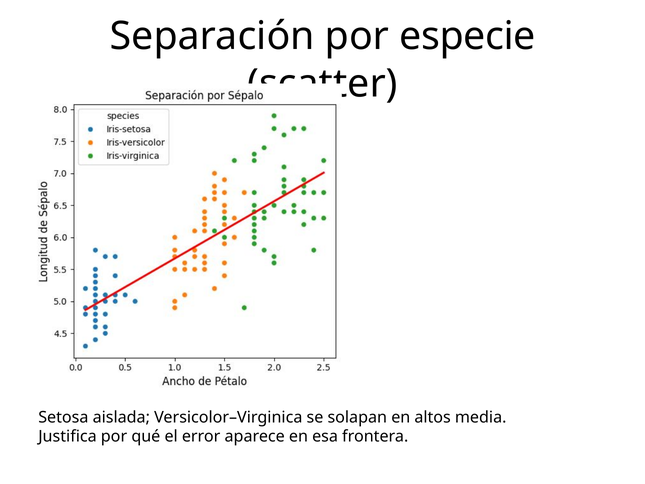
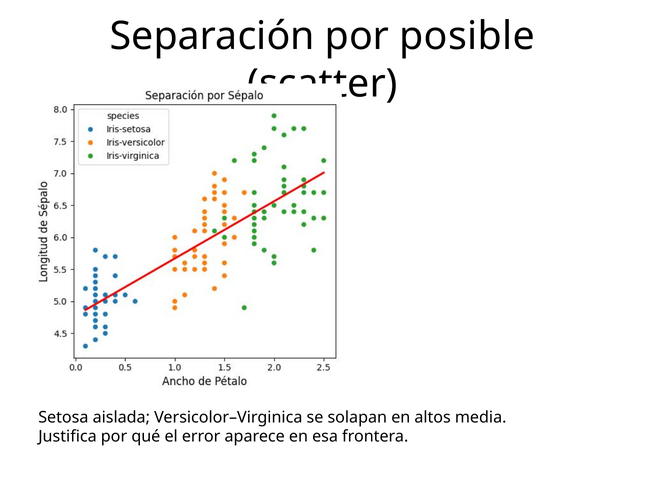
especie: especie -> posible (467, 36)
